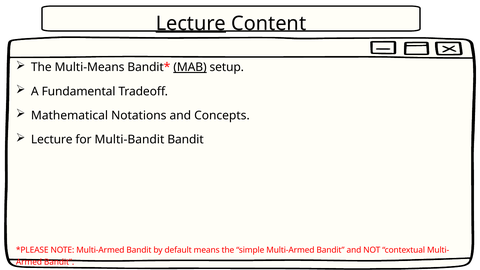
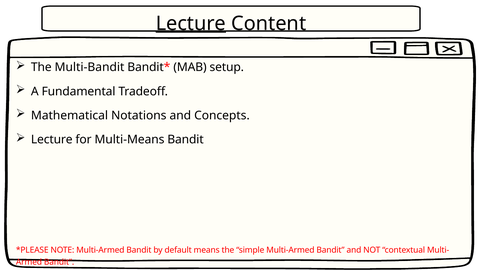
Multi-Means: Multi-Means -> Multi-Bandit (90, 67)
MAB underline: present -> none (190, 67)
Multi-Bandit: Multi-Bandit -> Multi-Means (129, 140)
